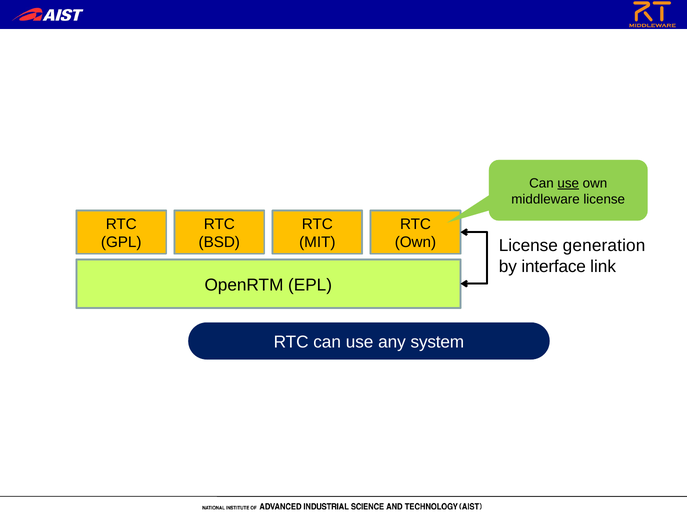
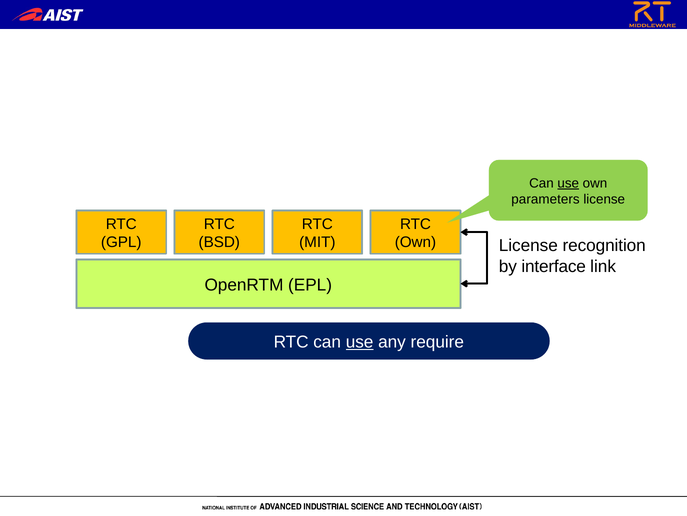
middleware: middleware -> parameters (545, 199)
generation: generation -> recognition (604, 245)
use underline: none -> present (360, 342)
system: system -> require (437, 342)
